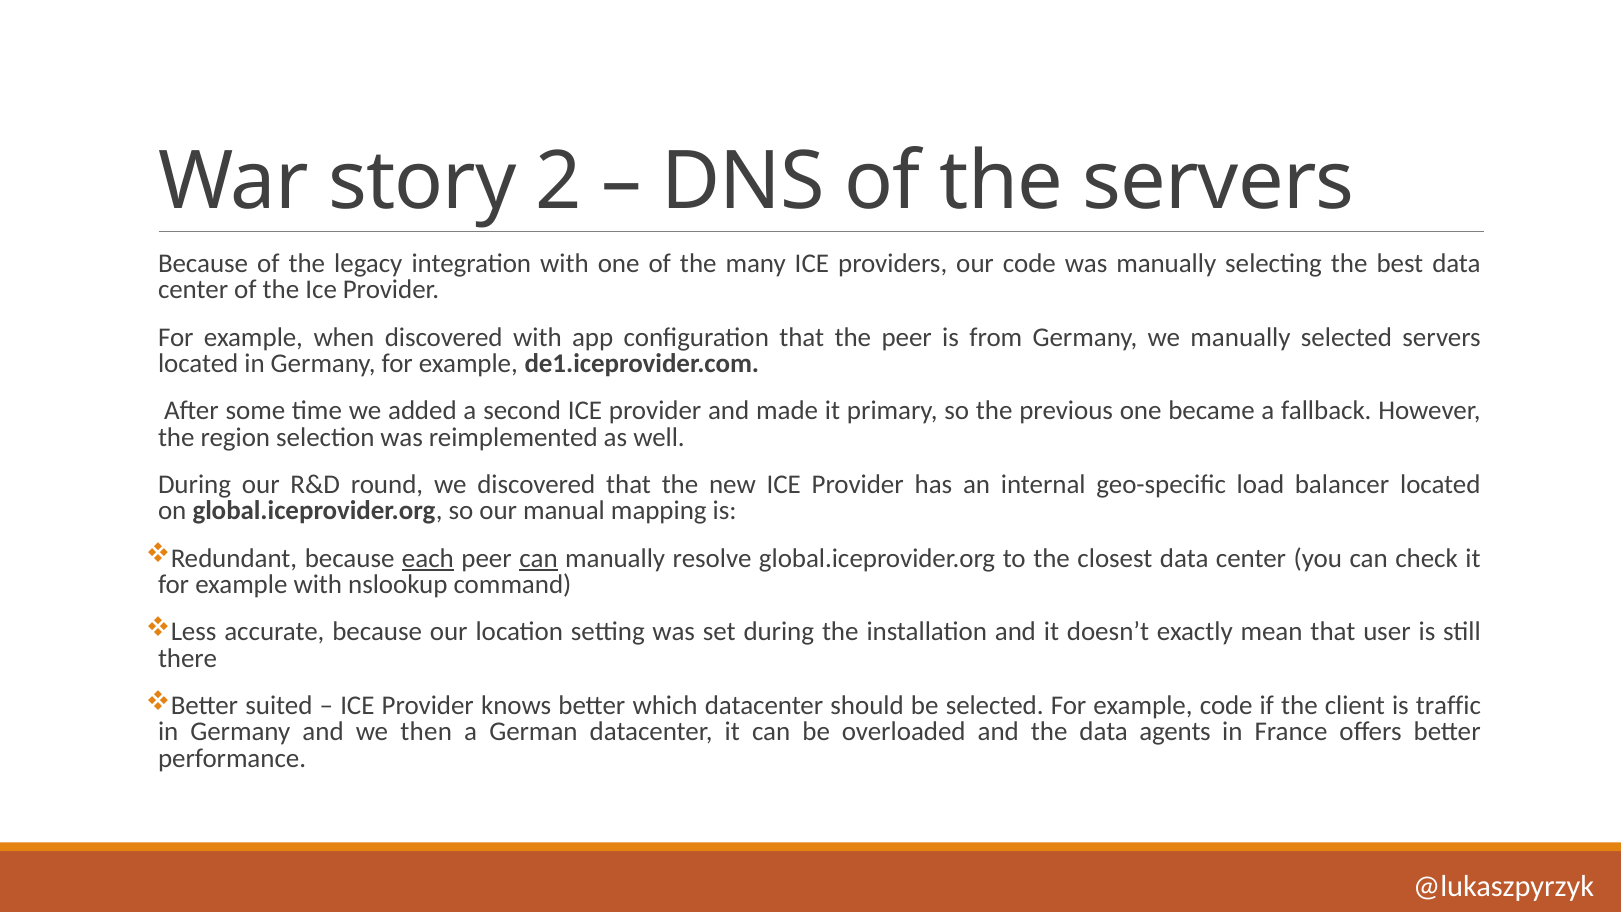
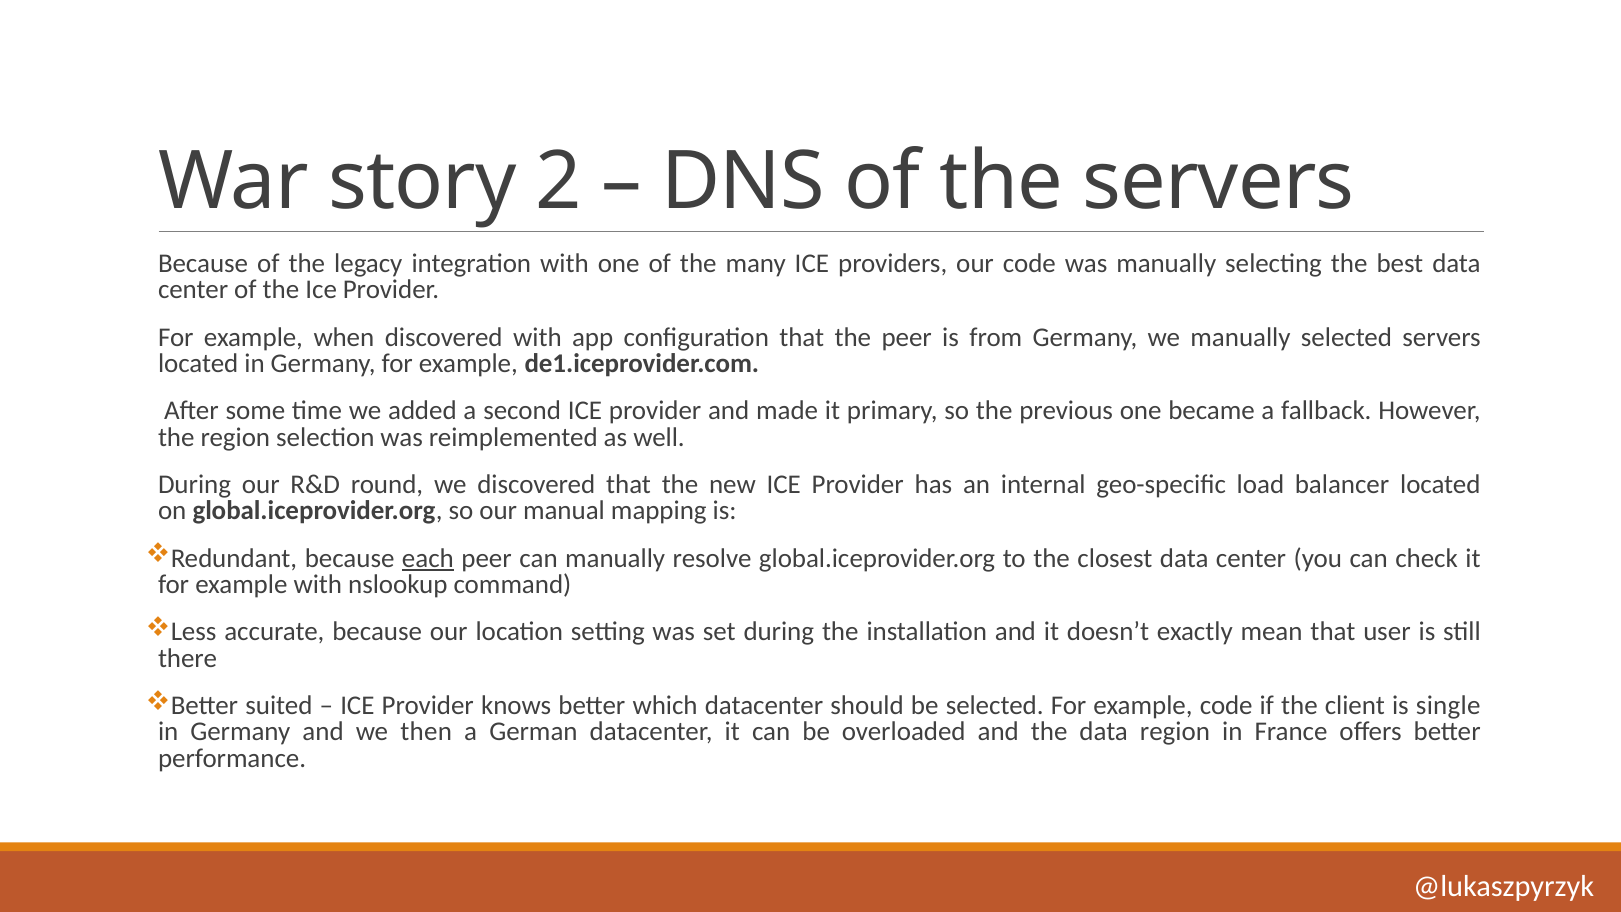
can underline: present -> none (539, 558)
traffic: traffic -> single (1448, 706)
data agents: agents -> region (1175, 732)
